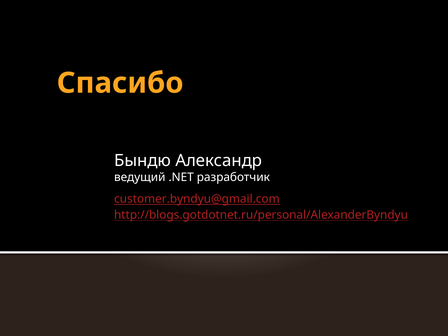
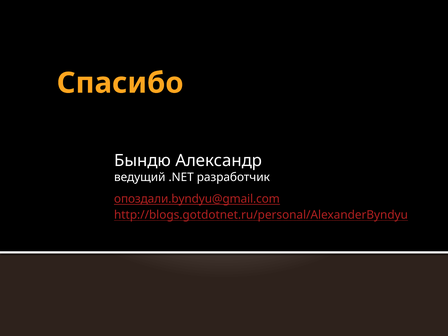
customer.byndyu@gmail.com: customer.byndyu@gmail.com -> опоздали.byndyu@gmail.com (197, 199)
